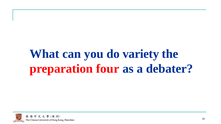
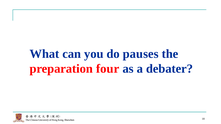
variety: variety -> pauses (141, 54)
